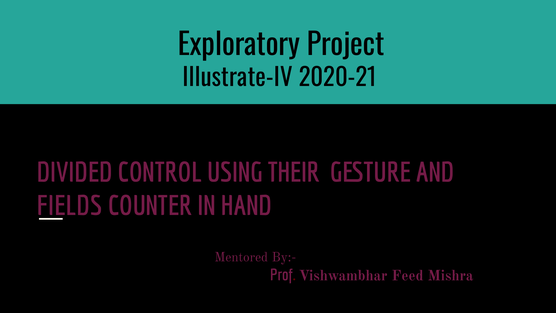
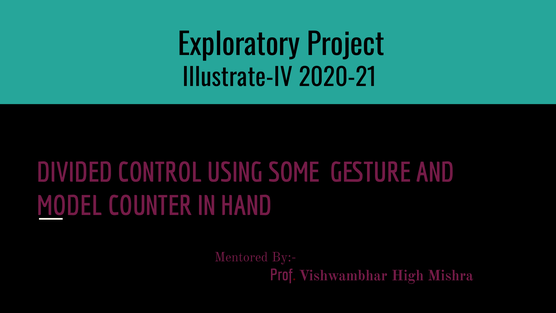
THEIR: THEIR -> SOME (294, 172)
FIELDS: FIELDS -> MODEL (70, 206)
Feed: Feed -> High (408, 275)
